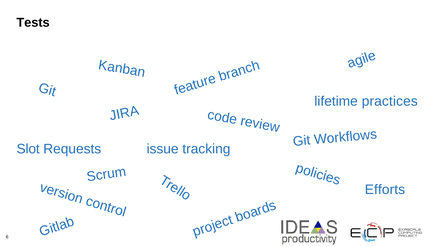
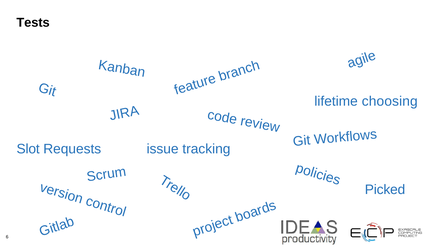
practices: practices -> choosing (390, 101)
Efforts: Efforts -> Picked (385, 190)
